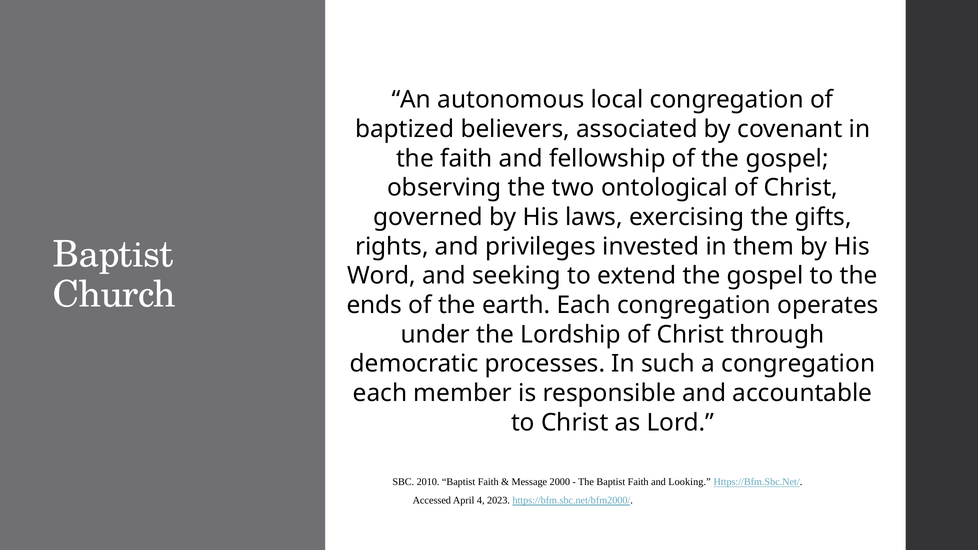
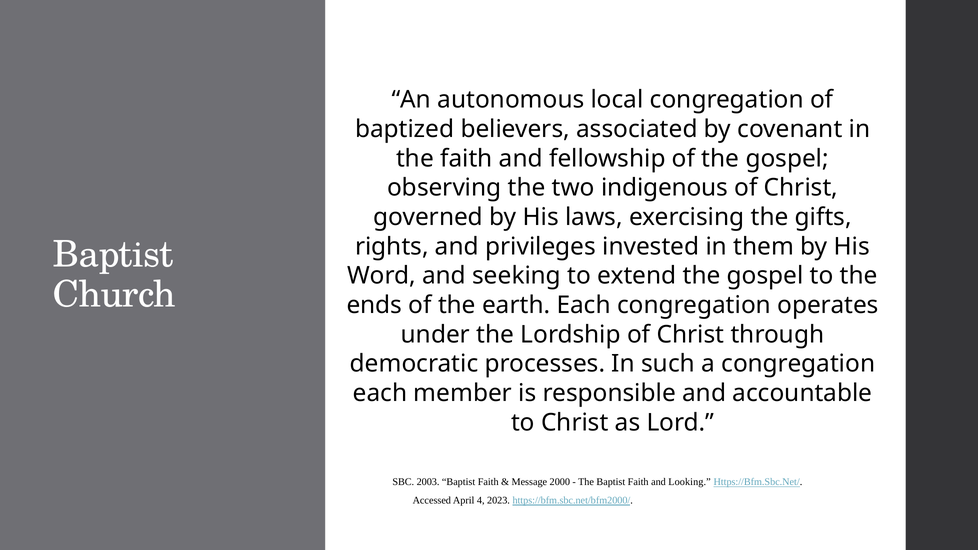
ontological: ontological -> indigenous (665, 188)
2010: 2010 -> 2003 (428, 482)
